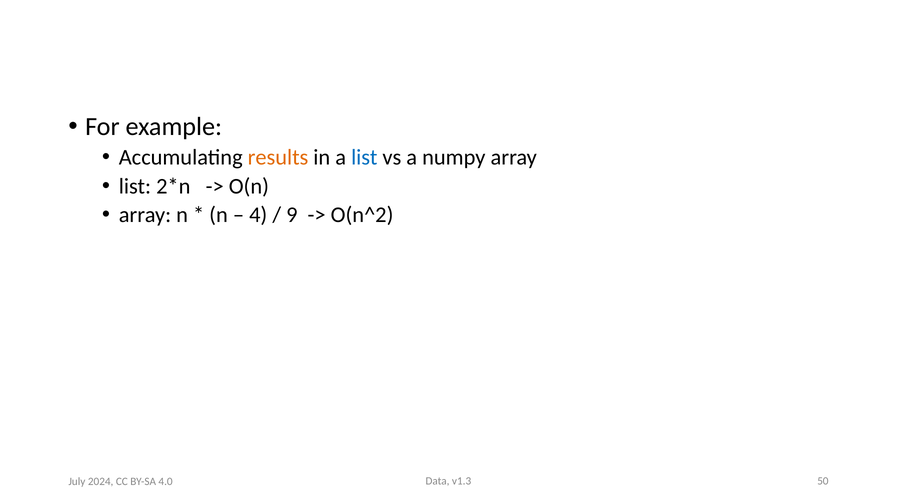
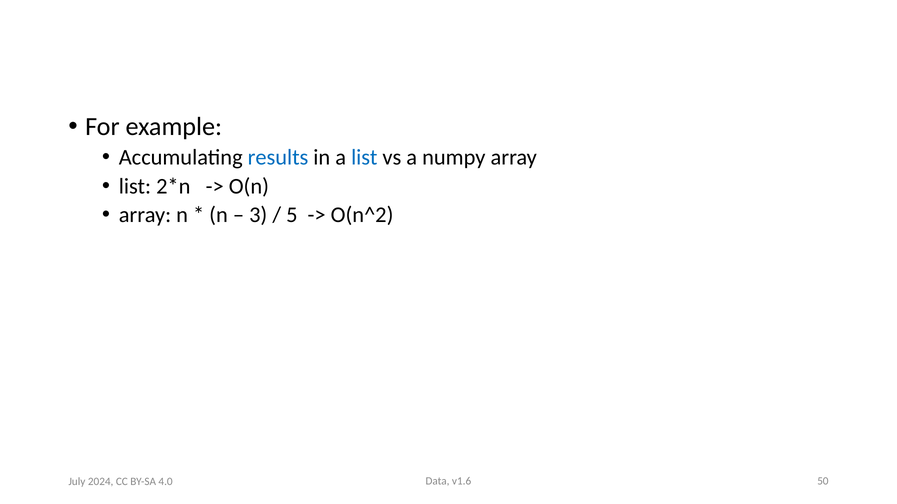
results colour: orange -> blue (278, 157)
4: 4 -> 3 (258, 215)
9: 9 -> 5 (292, 215)
v1.3: v1.3 -> v1.6 (462, 482)
